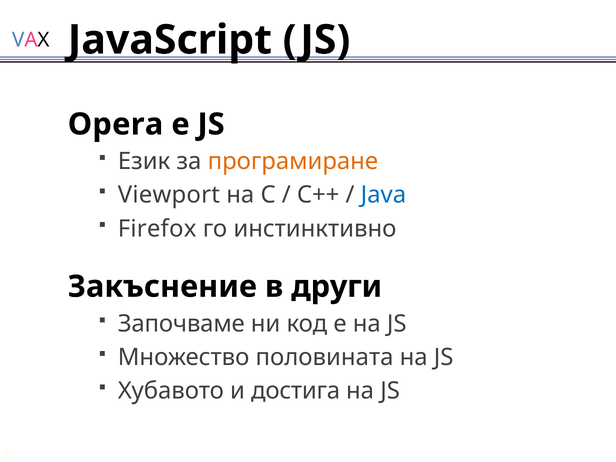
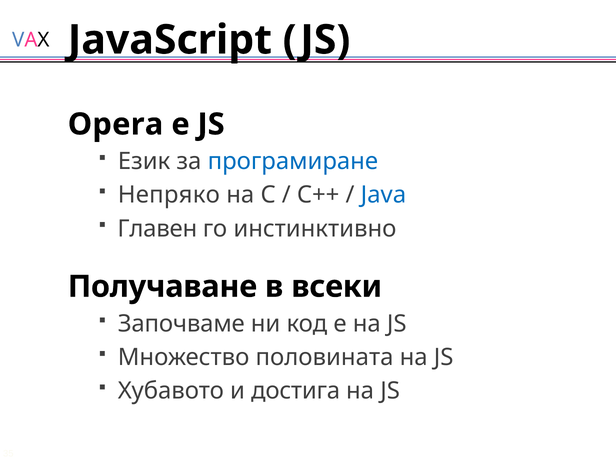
програмиране colour: orange -> blue (293, 162)
Viewport: Viewport -> Непряко (169, 195)
Firefox: Firefox -> Главен (157, 229)
Закъснение: Закъснение -> Получаване (162, 287)
други: други -> всеки (337, 287)
